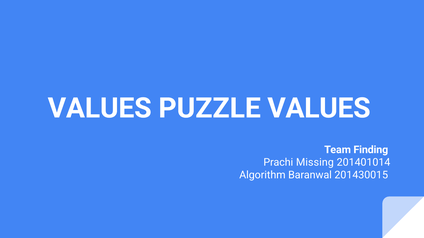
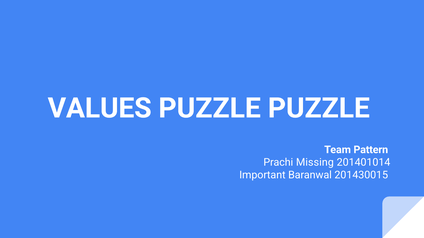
PUZZLE VALUES: VALUES -> PUZZLE (319, 108)
Finding: Finding -> Pattern (371, 150)
Algorithm: Algorithm -> Important (262, 175)
